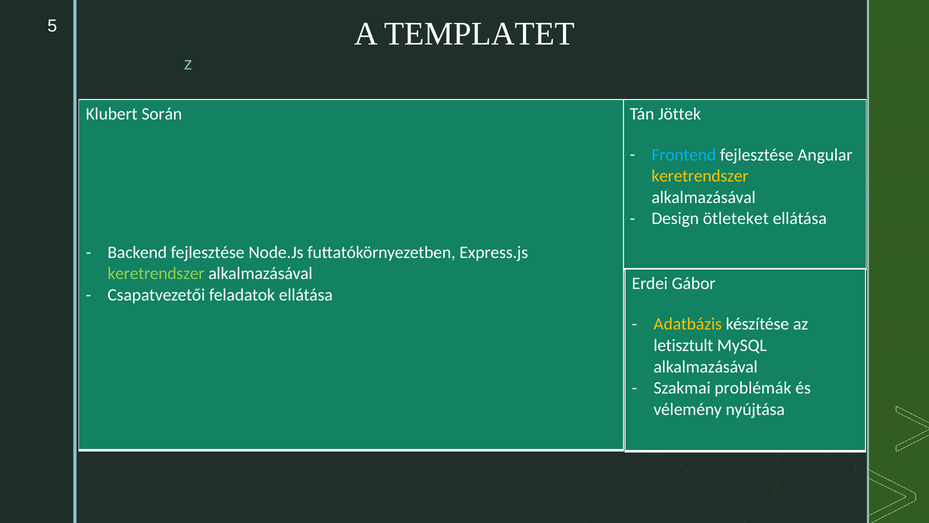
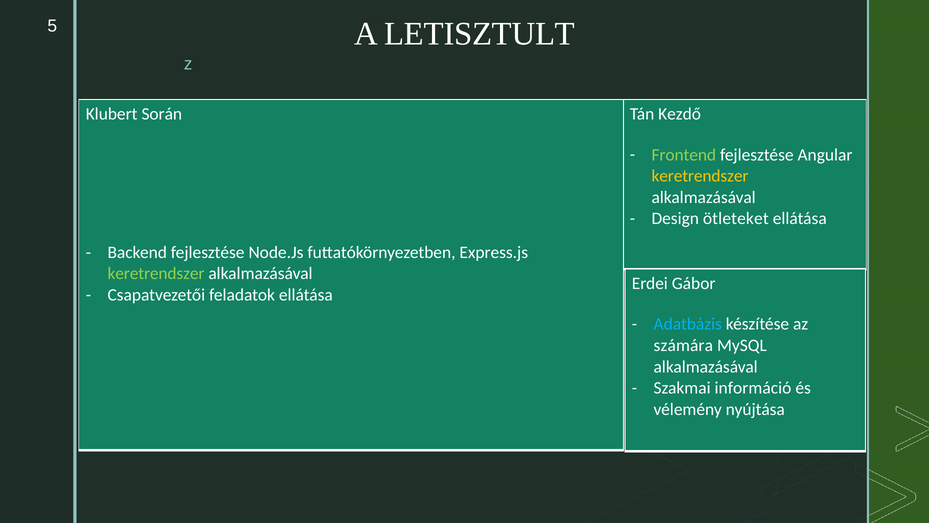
TEMPLATET: TEMPLATET -> LETISZTULT (480, 34)
Jöttek: Jöttek -> Kezdő (680, 114)
Frontend colour: light blue -> light green (684, 155)
Adatbázis colour: yellow -> light blue (688, 324)
letisztult: letisztult -> számára (683, 345)
problémák: problémák -> információ (753, 388)
